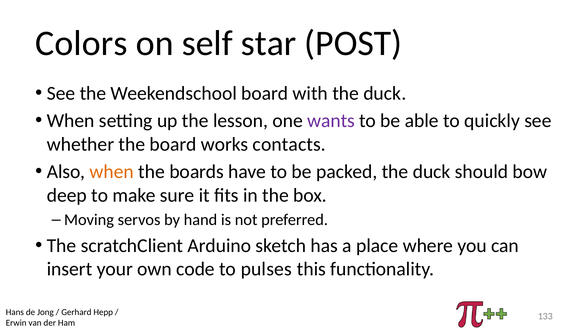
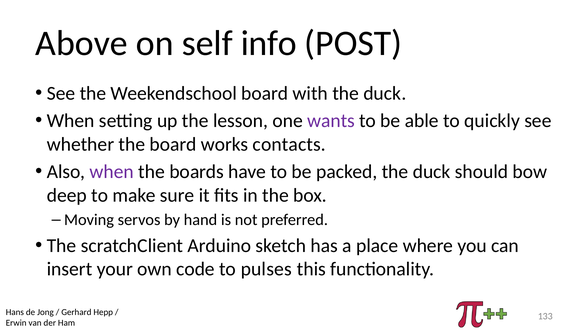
Colors: Colors -> Above (82, 43)
star: star -> info (269, 43)
when colour: orange -> purple (112, 172)
